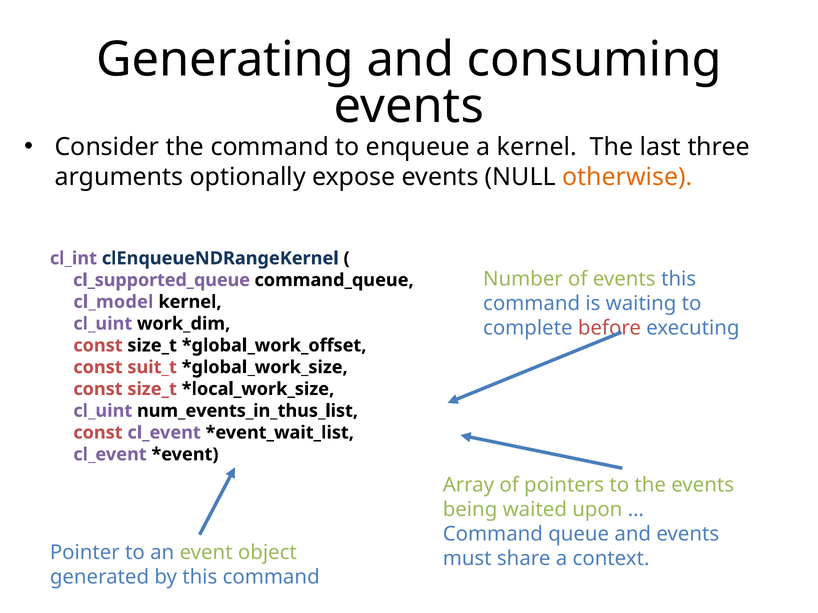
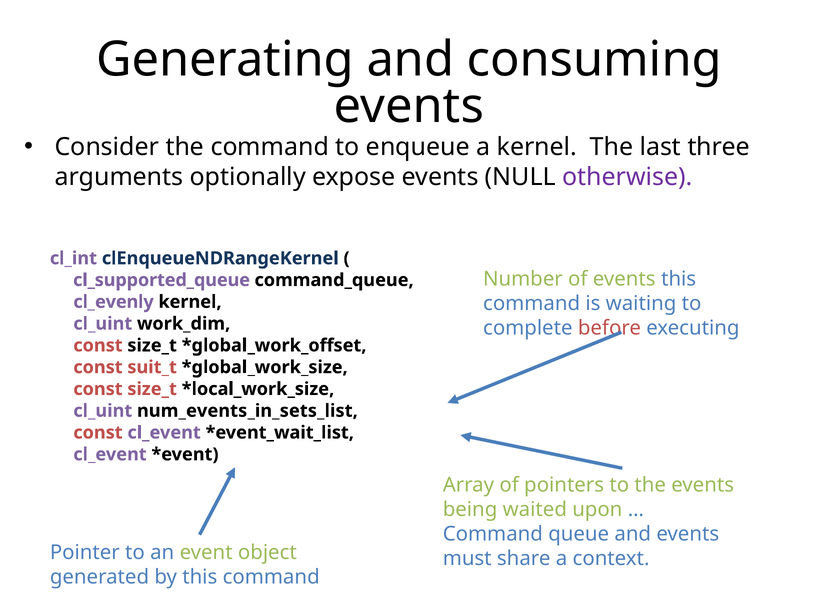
otherwise colour: orange -> purple (627, 177)
cl_model: cl_model -> cl_evenly (114, 302)
num_events_in_thus_list: num_events_in_thus_list -> num_events_in_sets_list (247, 411)
